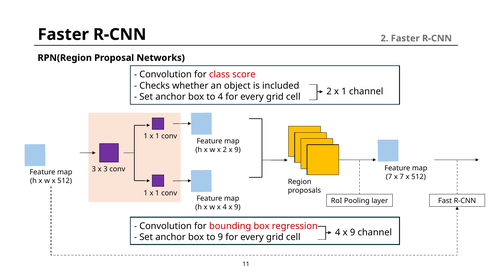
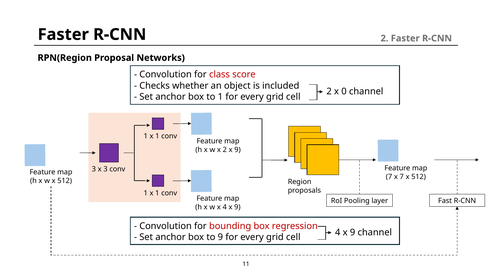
2 x 1: 1 -> 0 (344, 91)
to 4: 4 -> 1 (220, 97)
